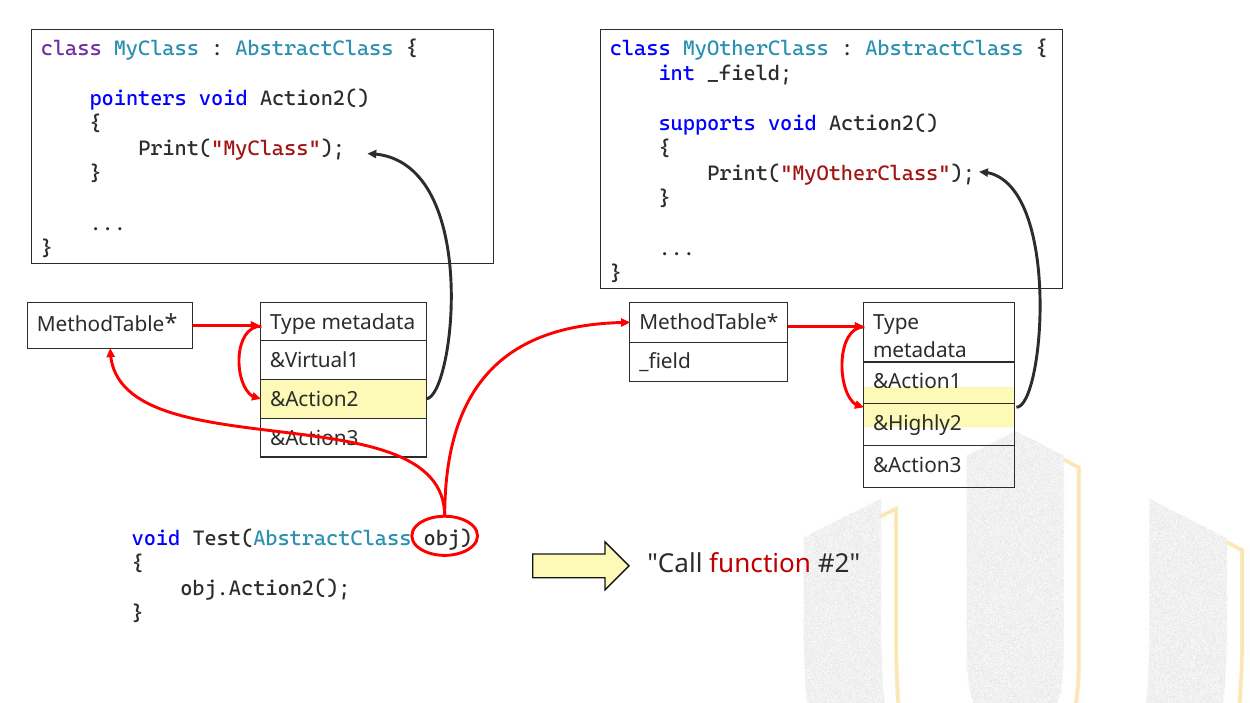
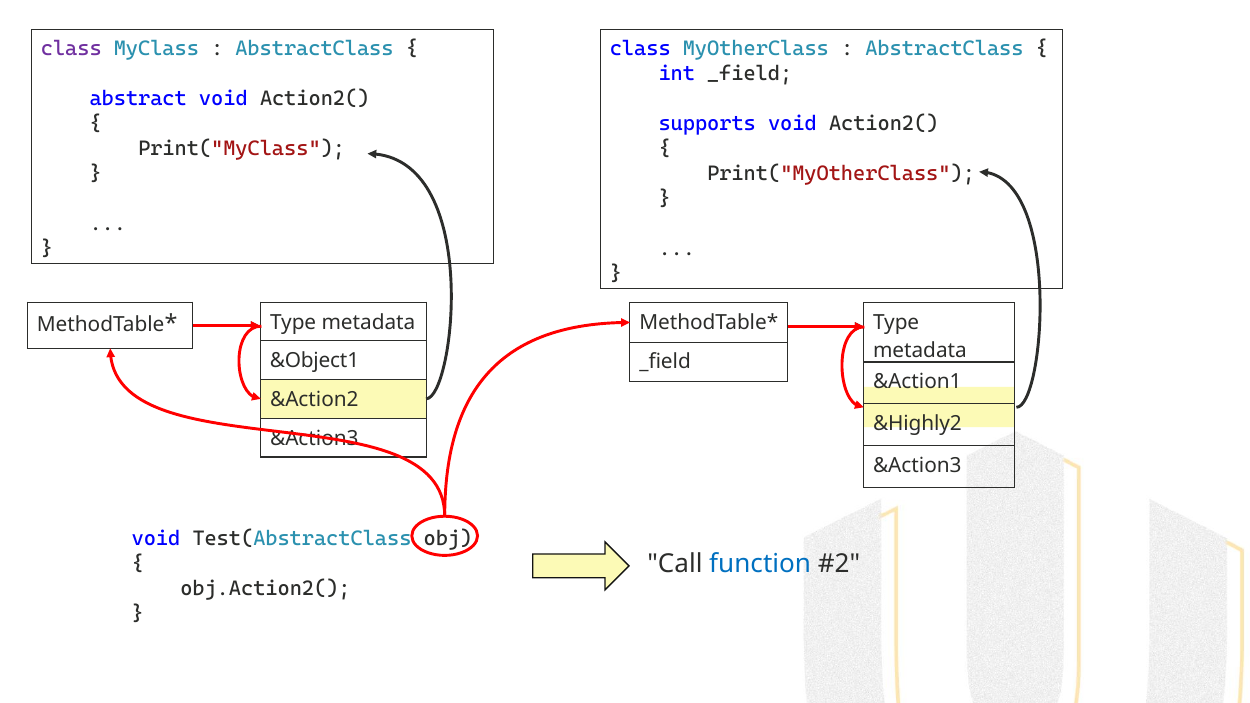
pointers: pointers -> abstract (138, 98)
&Virtual1: &Virtual1 -> &Object1 (314, 361)
function colour: red -> blue (760, 564)
